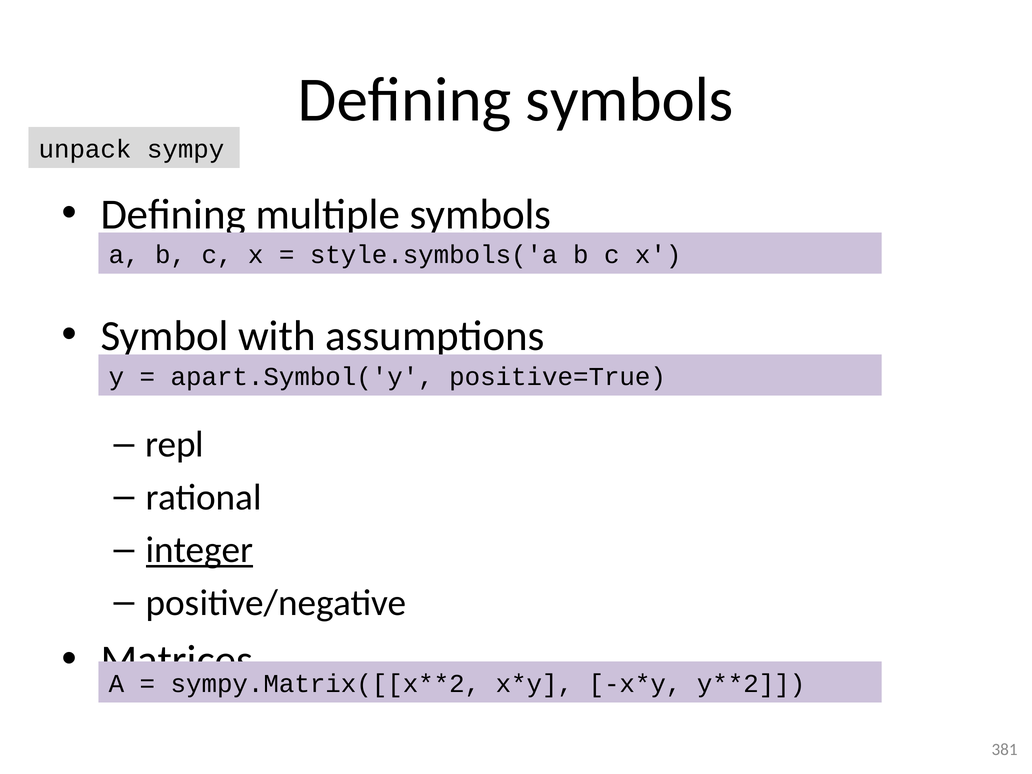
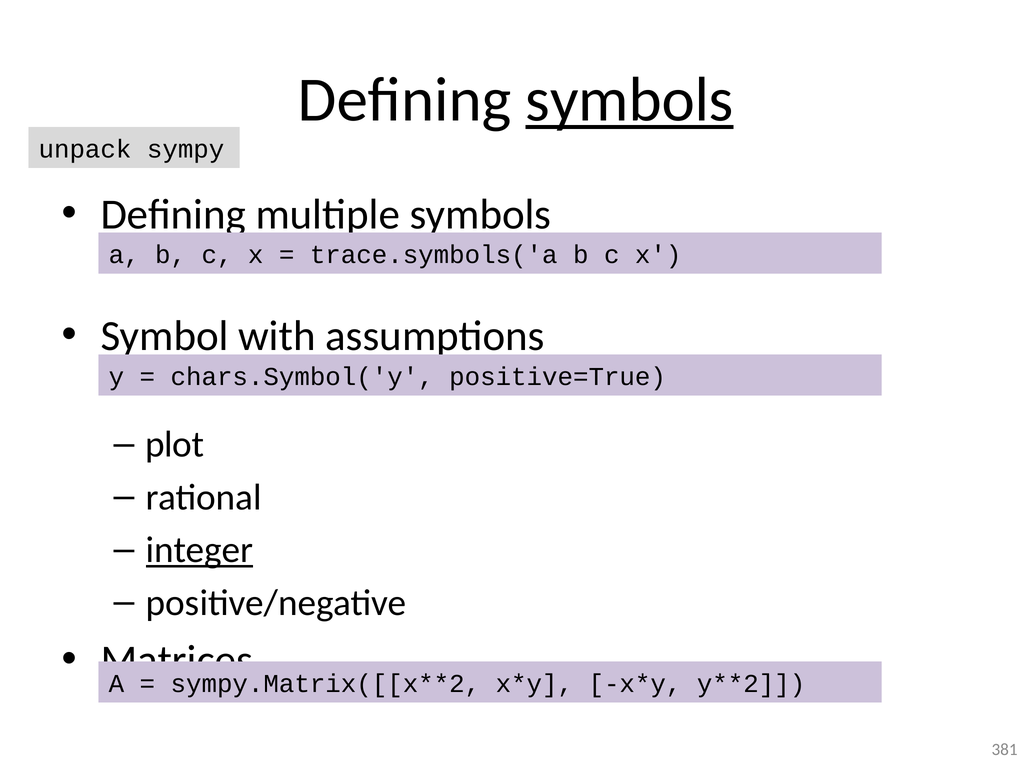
symbols underline: none -> present (630, 100)
style.symbols('a: style.symbols('a -> trace.symbols('a (434, 255)
apart.Symbol('y: apart.Symbol('y -> chars.Symbol('y (302, 377)
repl: repl -> plot (175, 445)
